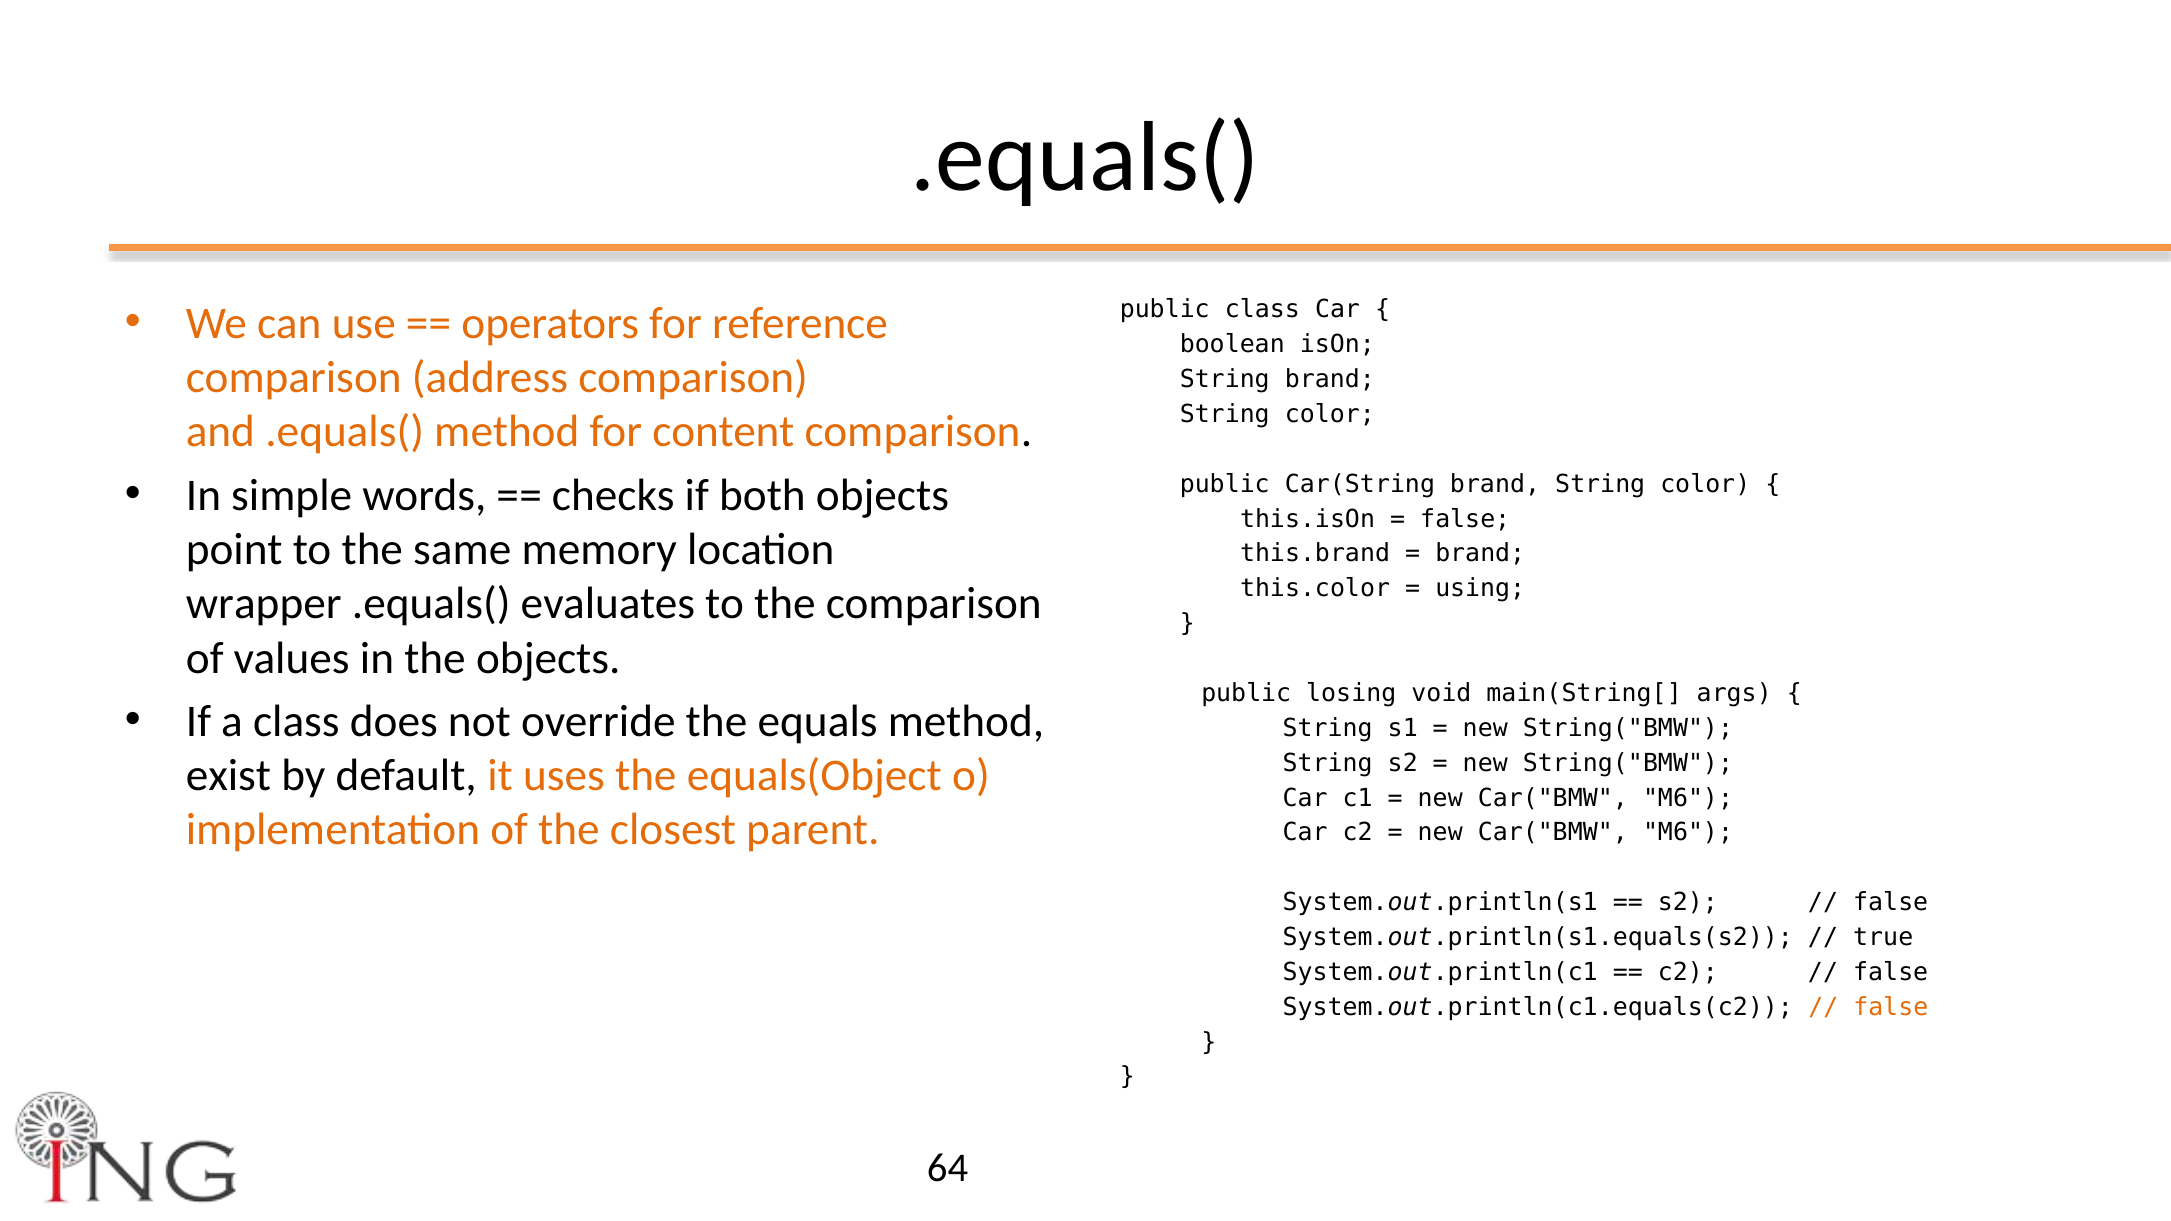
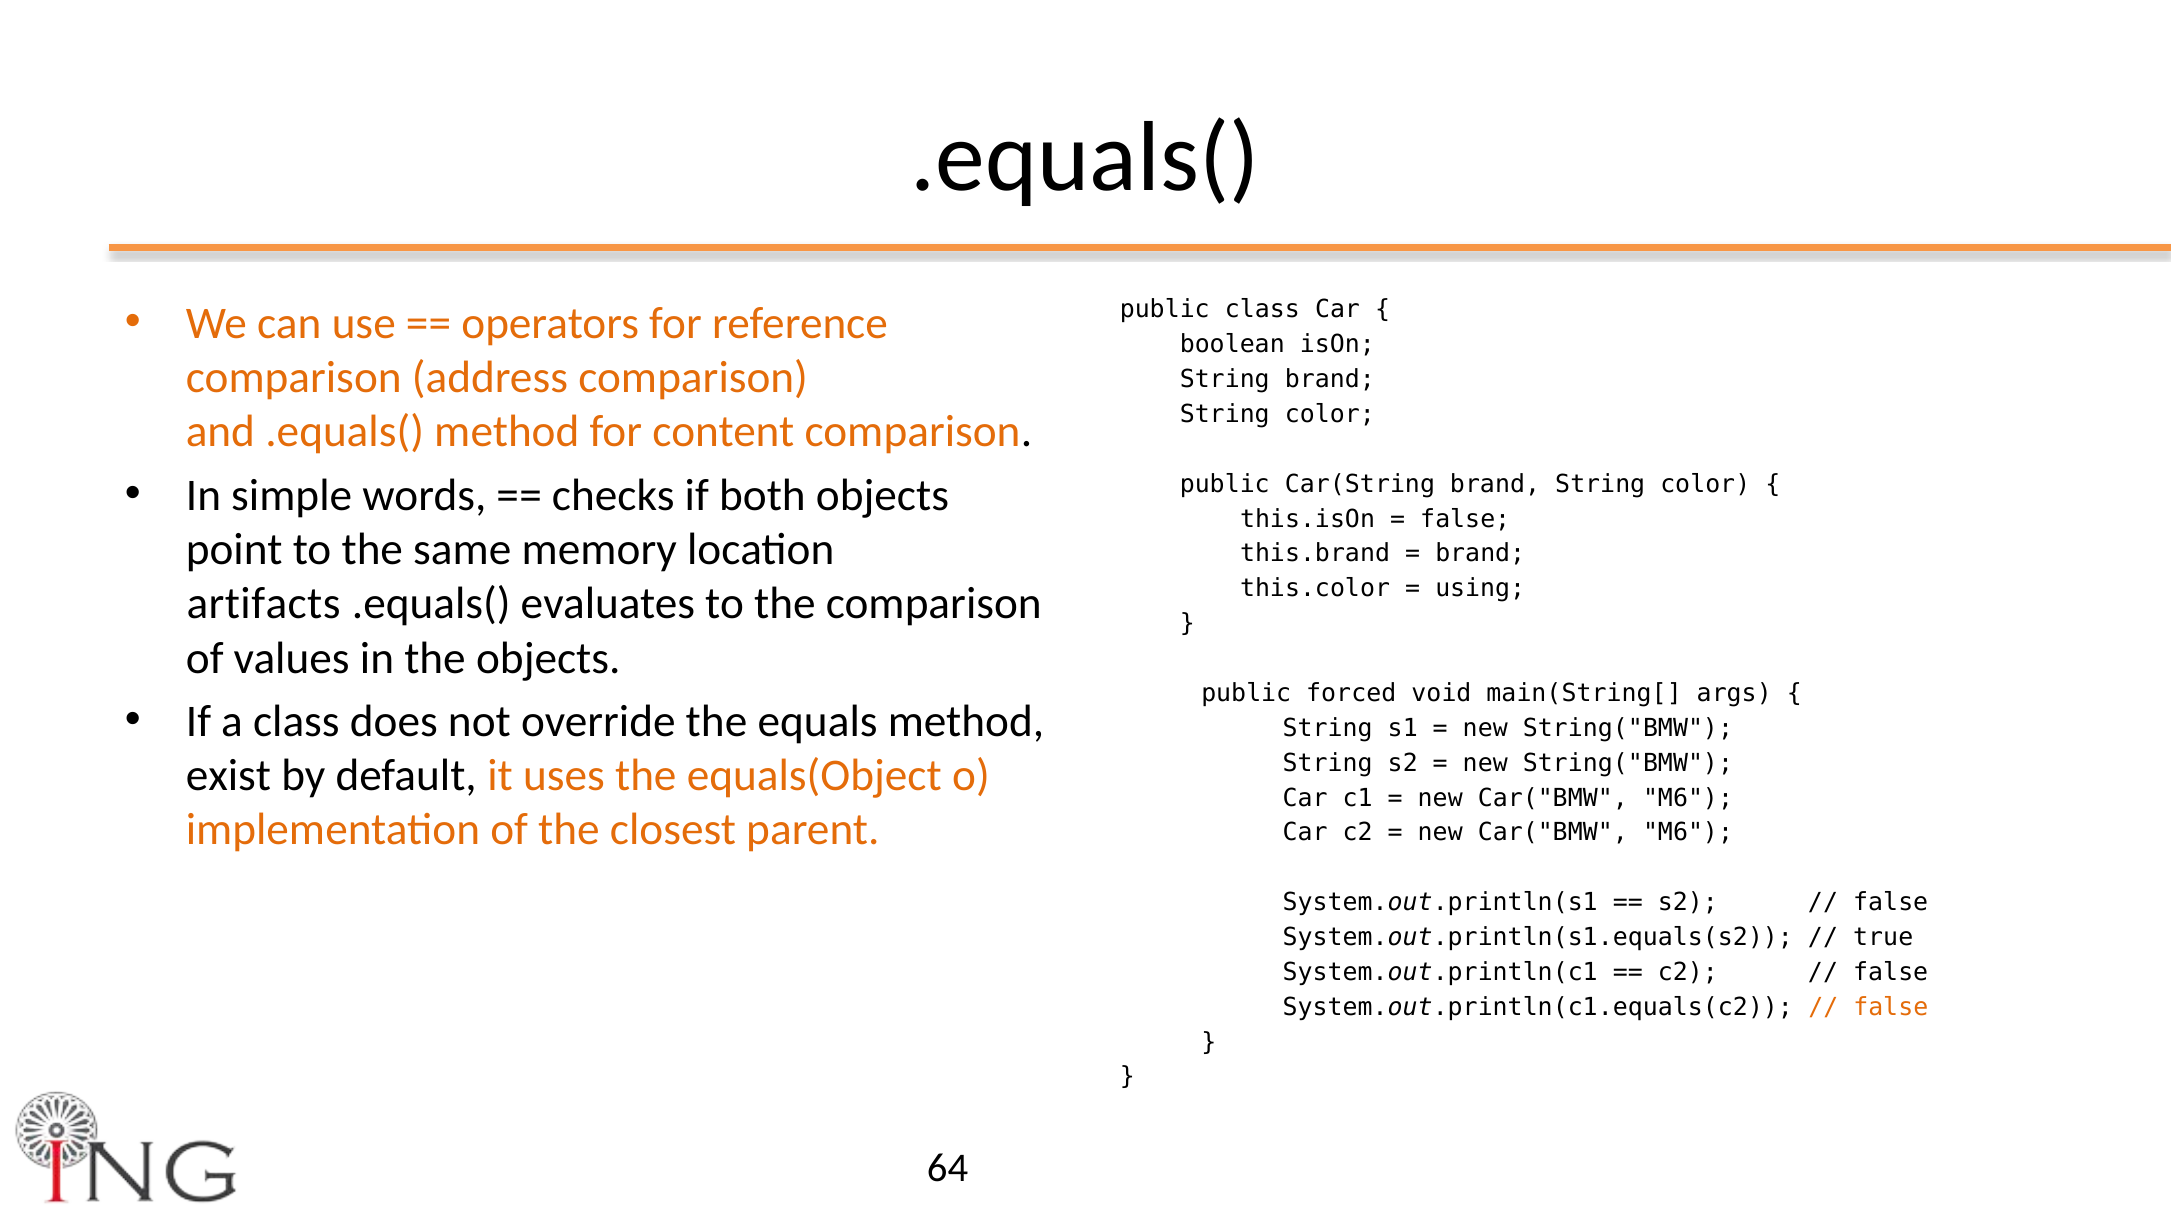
wrapper: wrapper -> artifacts (264, 604)
losing: losing -> forced (1351, 693)
